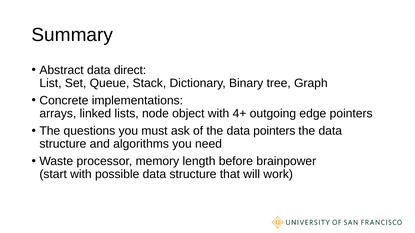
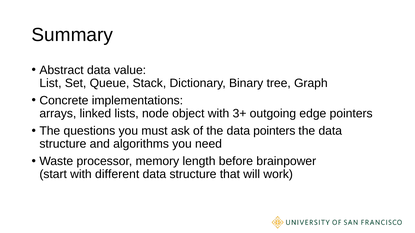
direct: direct -> value (130, 70)
4+: 4+ -> 3+ (240, 114)
possible: possible -> different (117, 175)
